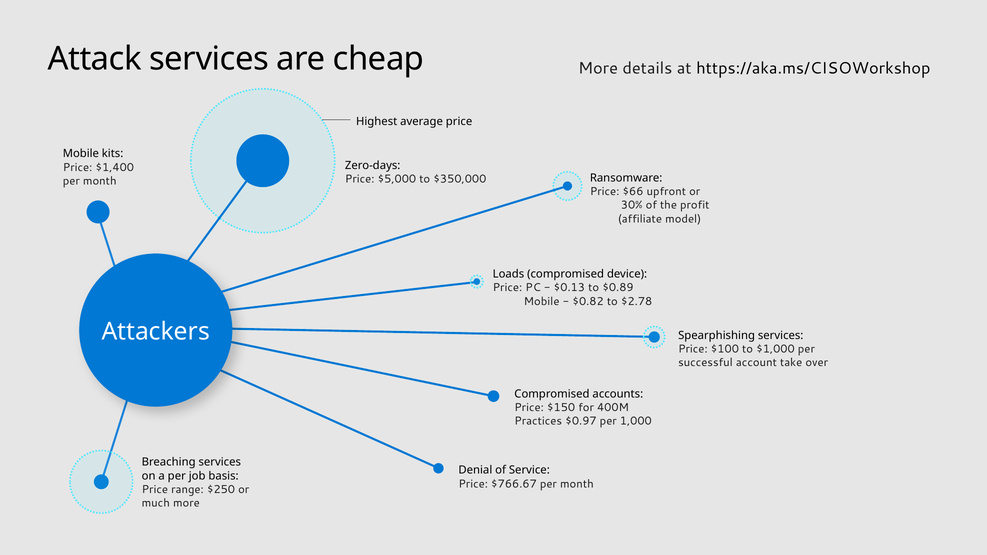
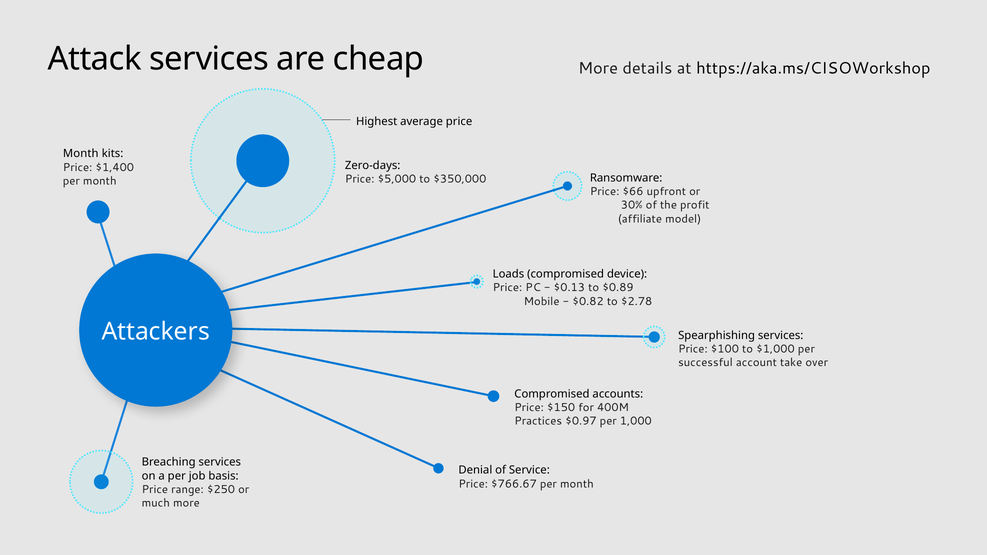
Mobile: Mobile -> Month (81, 154)
